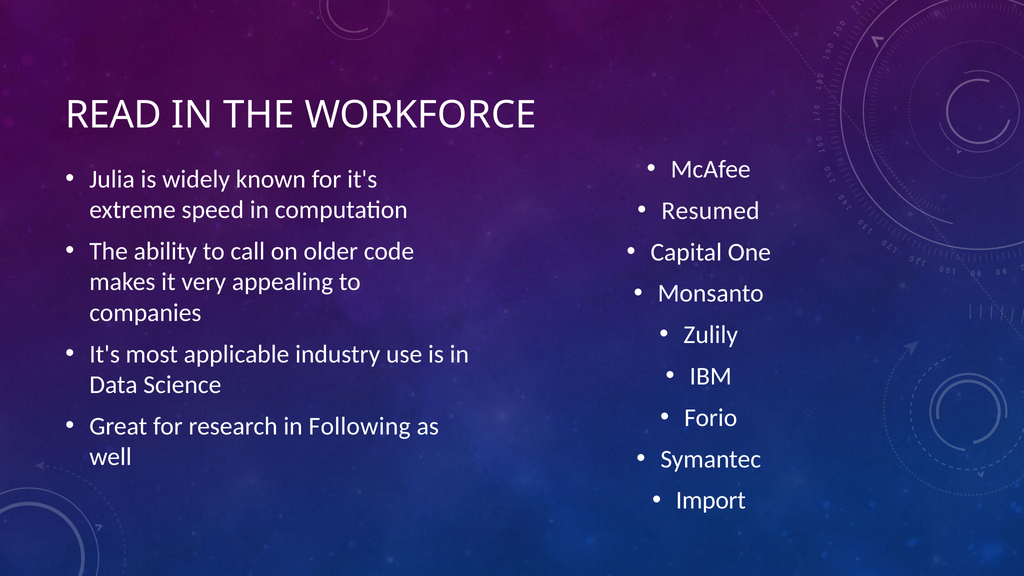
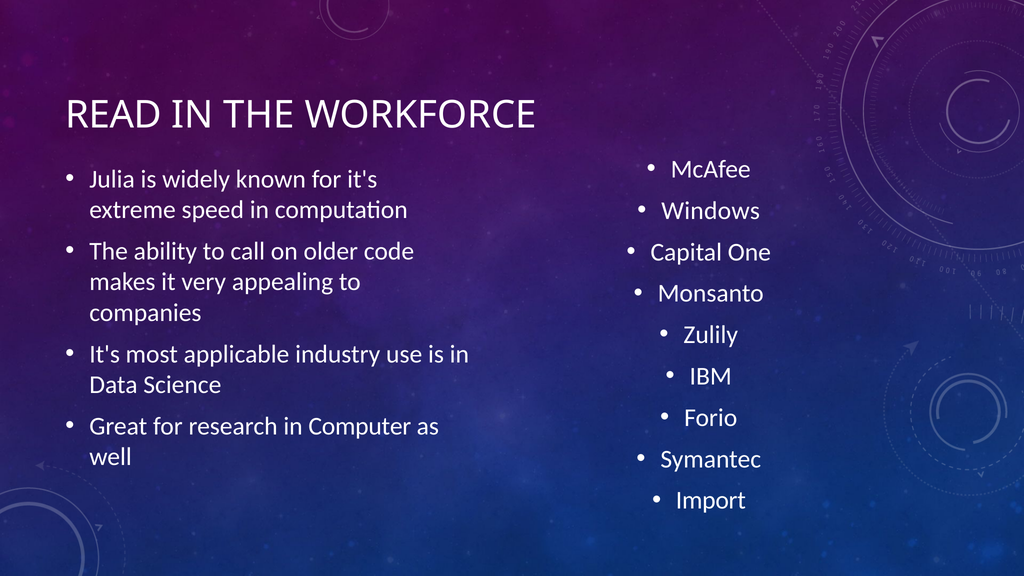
Resumed: Resumed -> Windows (711, 211)
Following: Following -> Computer (360, 426)
